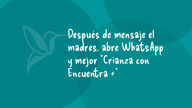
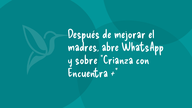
mensaje: mensaje -> mejorar (130, 34)
mejor: mejor -> sobre (86, 60)
